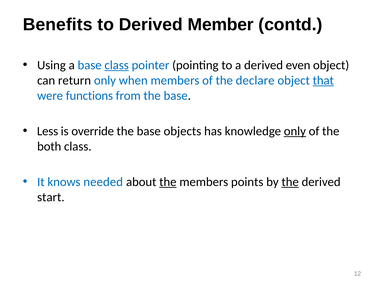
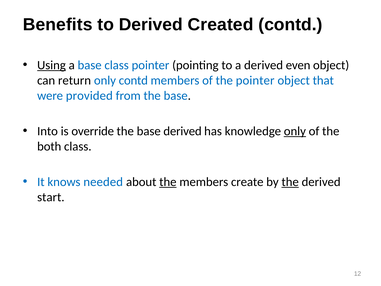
Member: Member -> Created (221, 24)
Using underline: none -> present (51, 65)
class underline: present -> none (117, 65)
only when: when -> contd (133, 80)
the declare: declare -> pointer (255, 80)
that underline: present -> none (323, 80)
functions: functions -> provided (89, 95)
Less: Less -> Into (48, 131)
base objects: objects -> derived (183, 131)
points: points -> create (247, 182)
